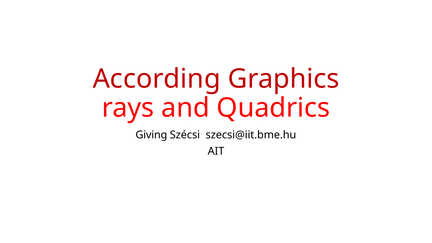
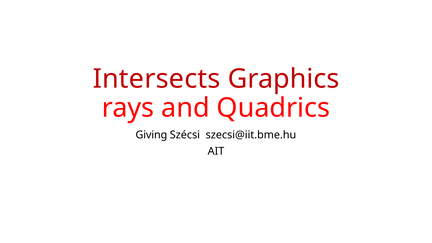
According: According -> Intersects (157, 79)
